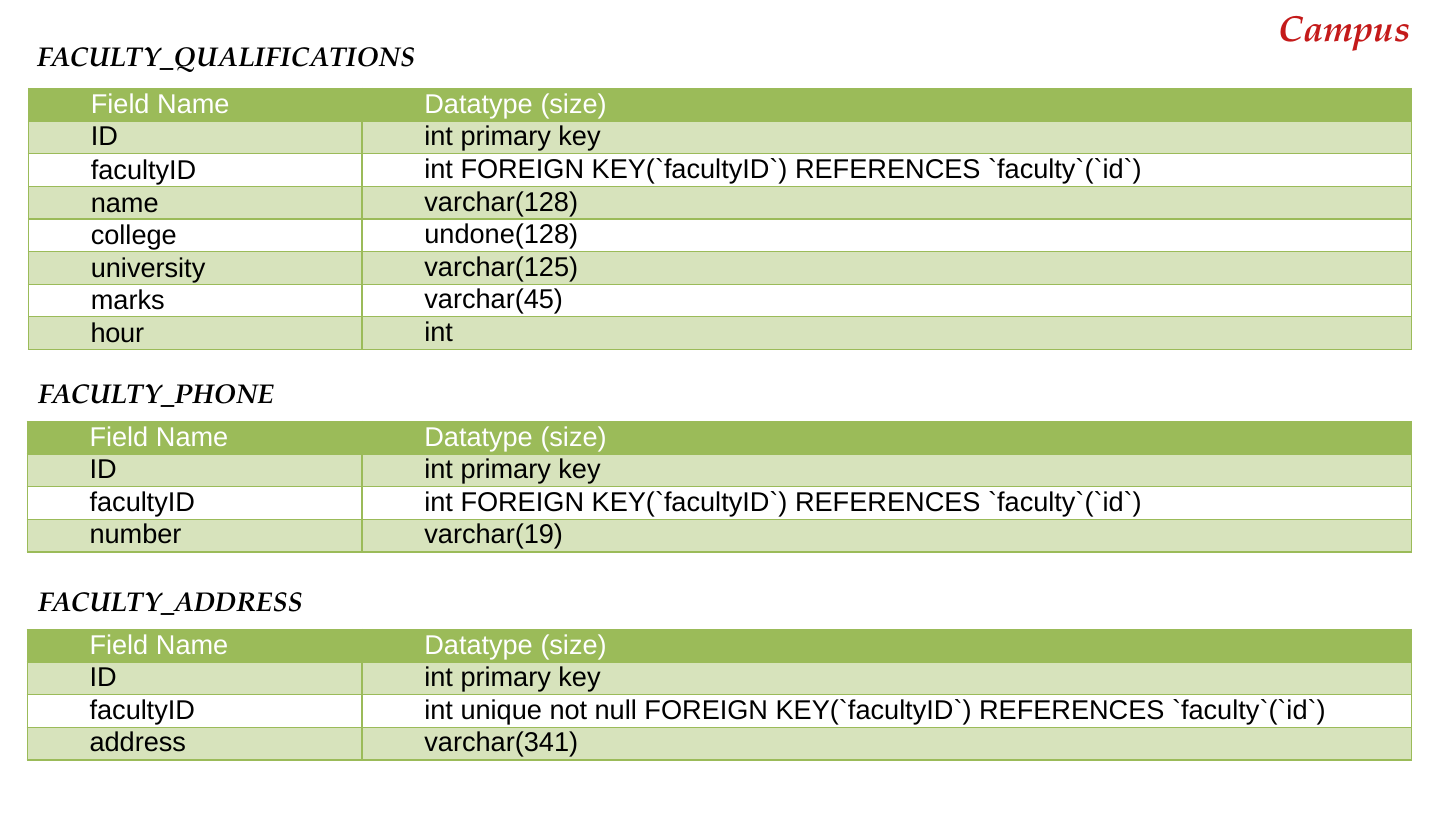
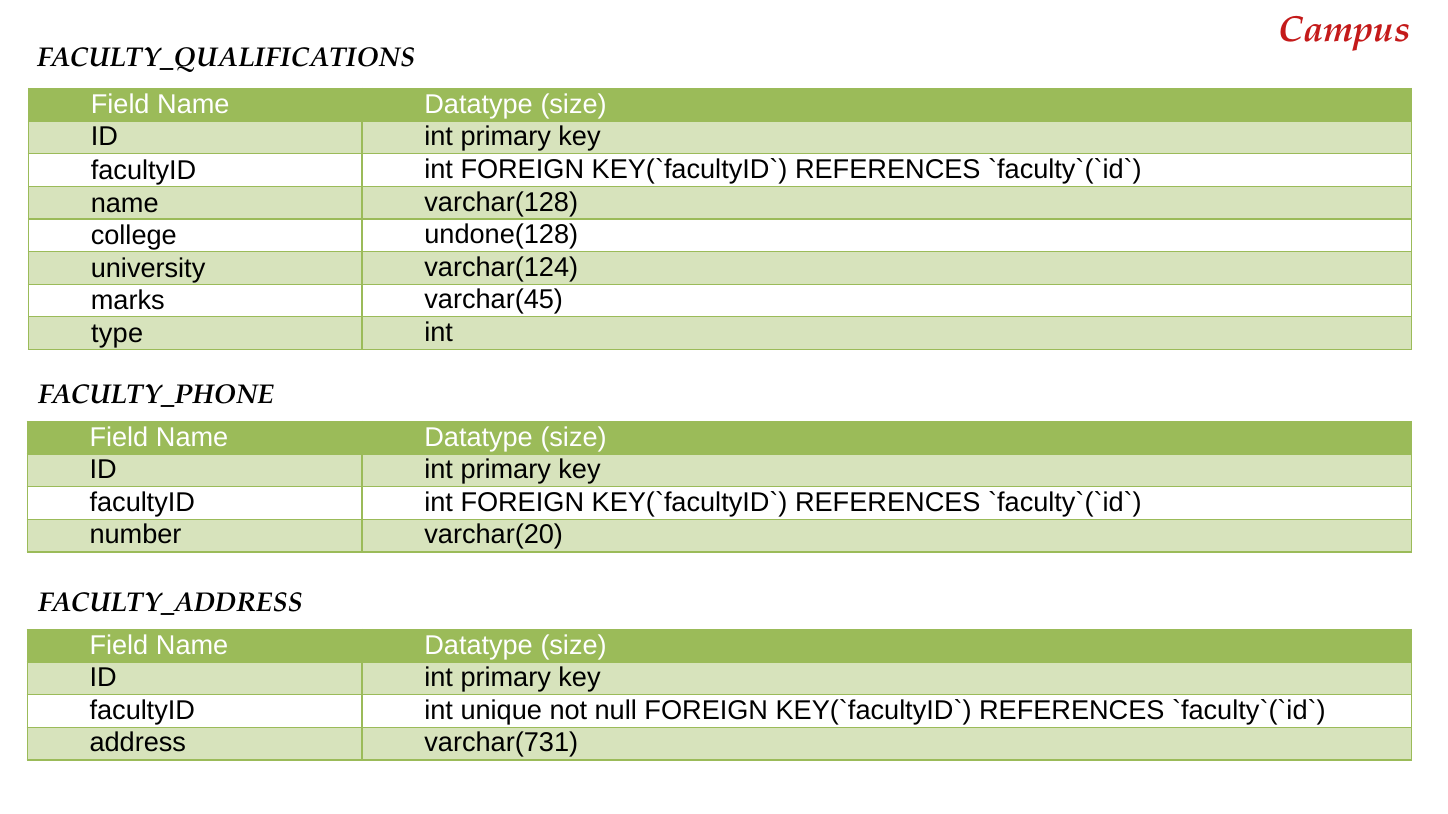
varchar(125: varchar(125 -> varchar(124 (501, 267)
hour: hour -> type (117, 334)
varchar(19: varchar(19 -> varchar(20 (494, 535)
varchar(341: varchar(341 -> varchar(731 (501, 744)
